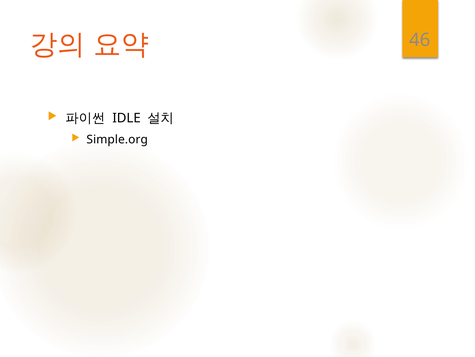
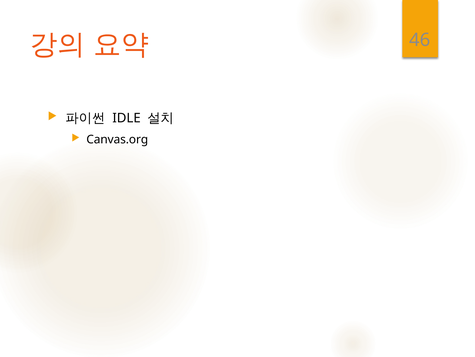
Simple.org: Simple.org -> Canvas.org (117, 139)
